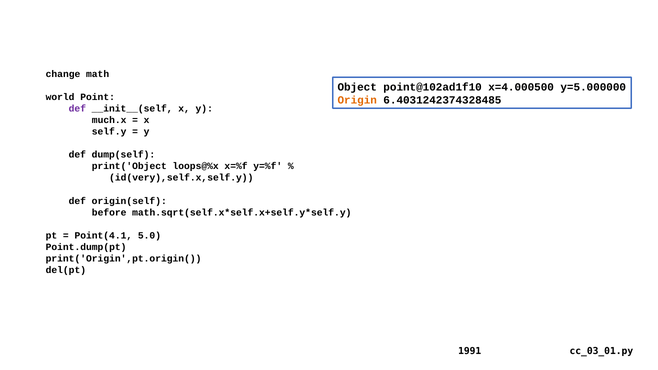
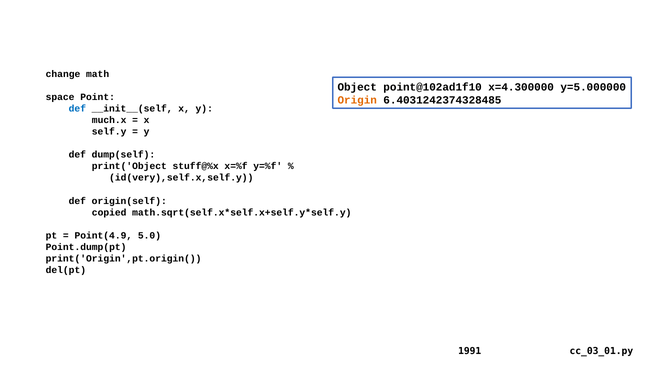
x=4.000500: x=4.000500 -> x=4.300000 (521, 87)
world: world -> space (60, 97)
def colour: purple -> blue (77, 109)
loops@%x: loops@%x -> stuff@%x (196, 166)
before: before -> copied (109, 212)
Point(4.1: Point(4.1 -> Point(4.9 (103, 235)
